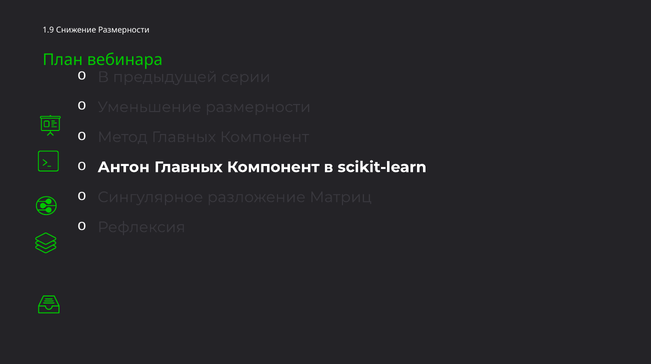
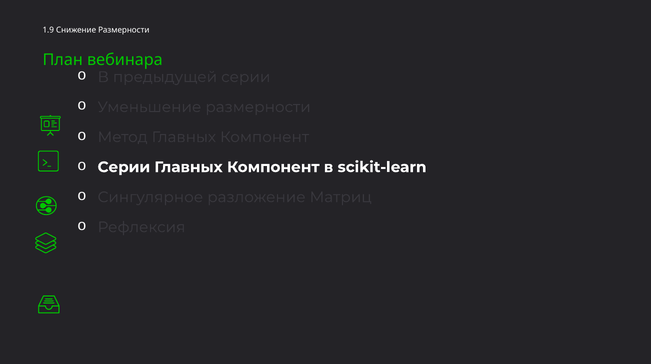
Антон: Антон -> Серии (124, 167)
